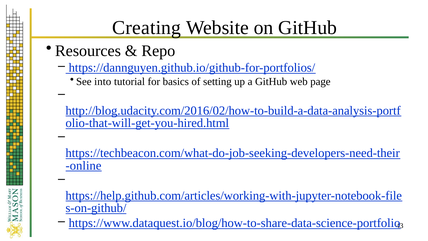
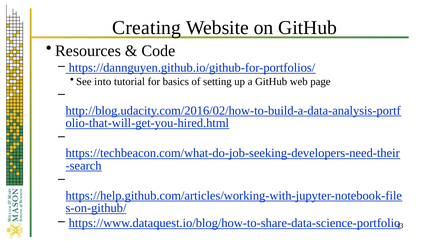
Repo: Repo -> Code (158, 51)
online: online -> search (84, 165)
